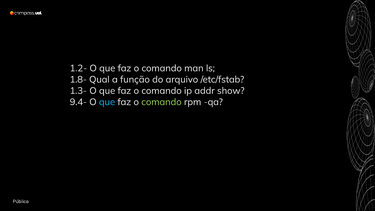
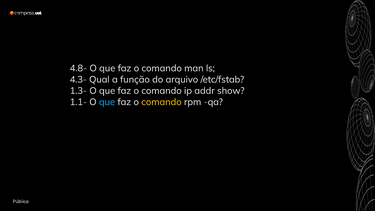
1.2-: 1.2- -> 4.8- (78, 68)
1.8-: 1.8- -> 4.3- (78, 79)
9.4-: 9.4- -> 1.1- (78, 102)
comando colour: light green -> yellow (161, 102)
